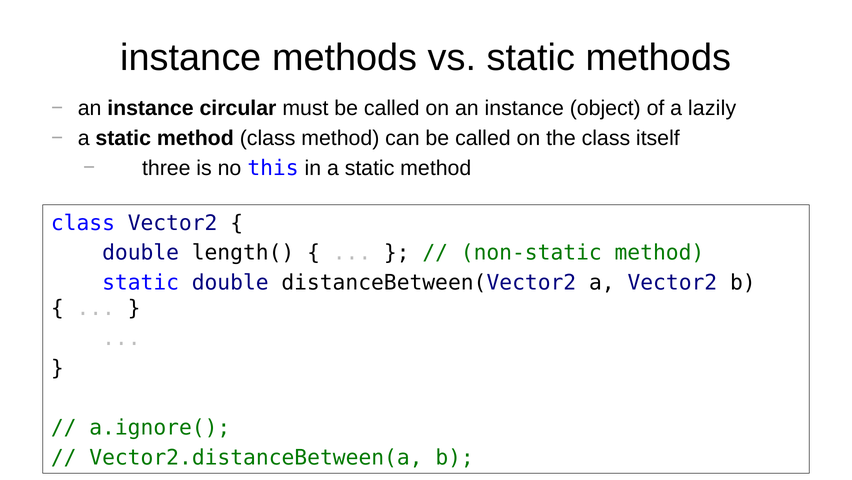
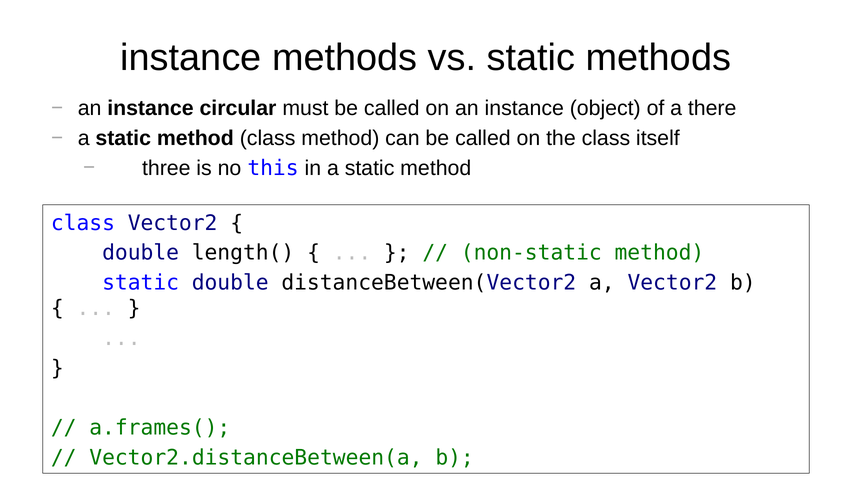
lazily: lazily -> there (712, 108)
a.ignore(: a.ignore( -> a.frames( (160, 427)
